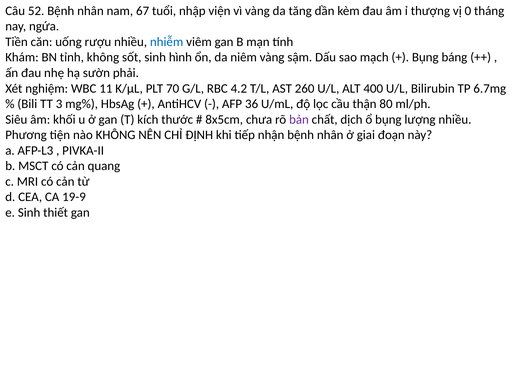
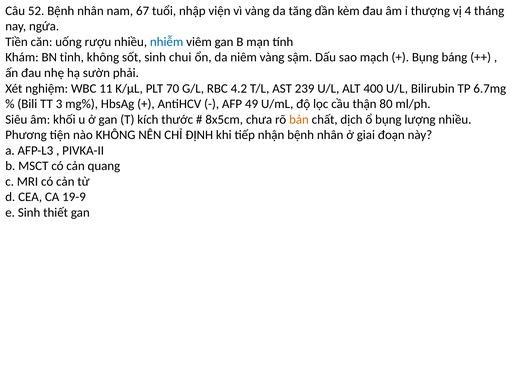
0: 0 -> 4 (468, 11)
hình: hình -> chui (180, 57)
260: 260 -> 239 (305, 88)
36: 36 -> 49 (252, 104)
bản colour: purple -> orange (299, 119)
